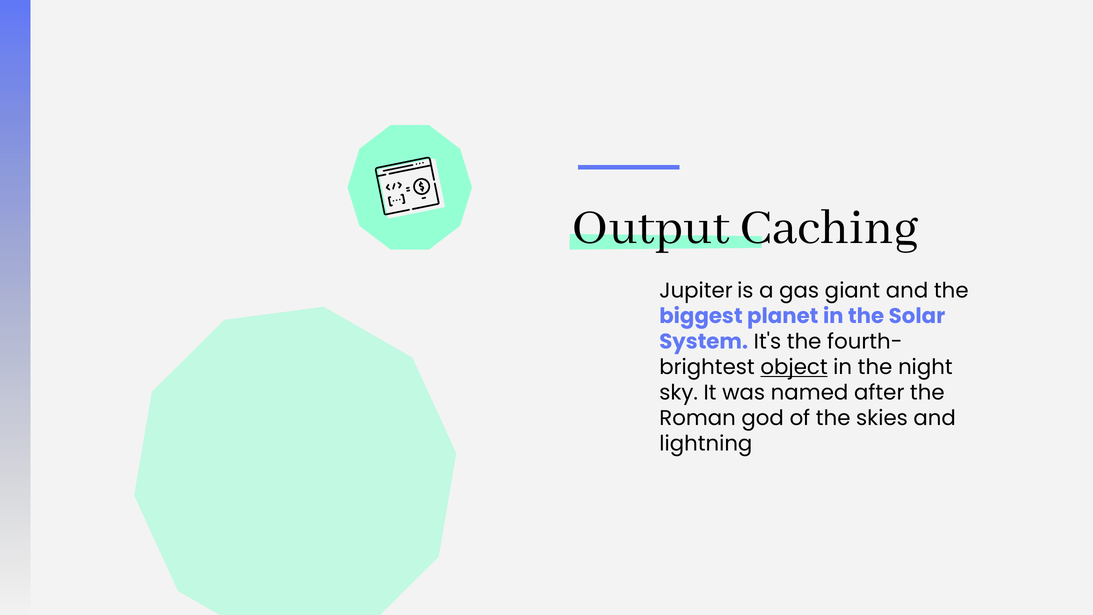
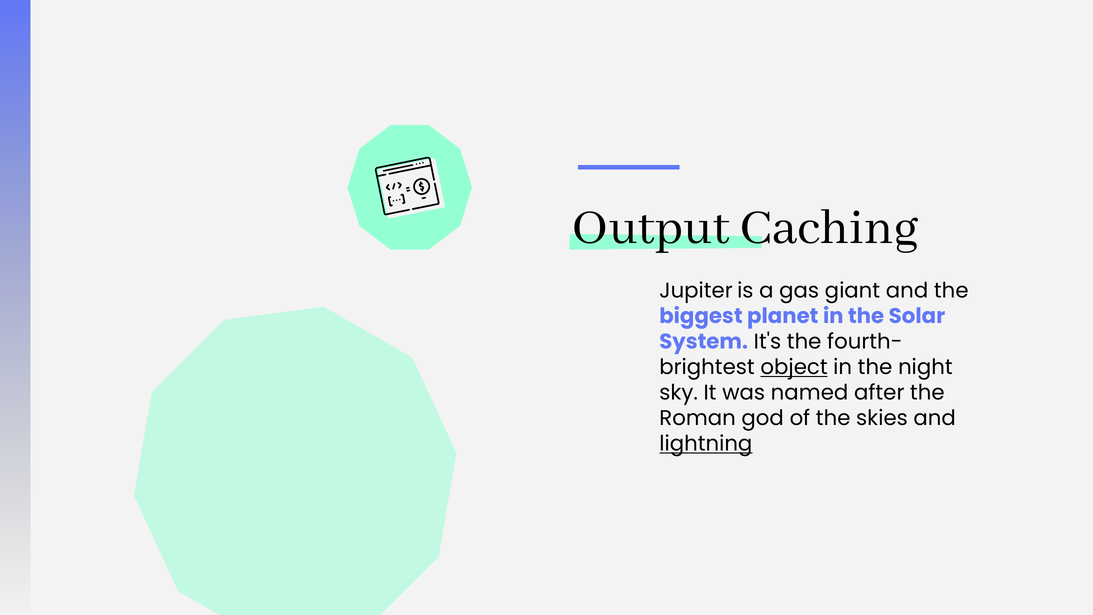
lightning underline: none -> present (706, 444)
